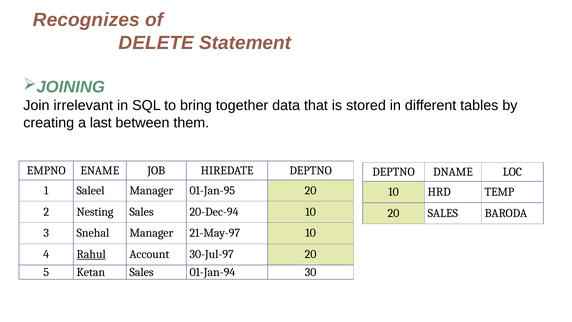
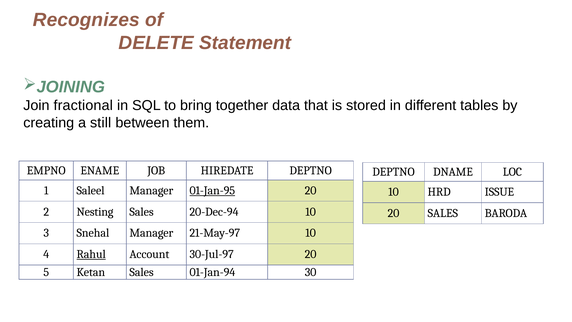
irrelevant: irrelevant -> fractional (83, 105)
last: last -> still (101, 123)
01-Jan-95 underline: none -> present (212, 190)
TEMP: TEMP -> ISSUE (499, 192)
